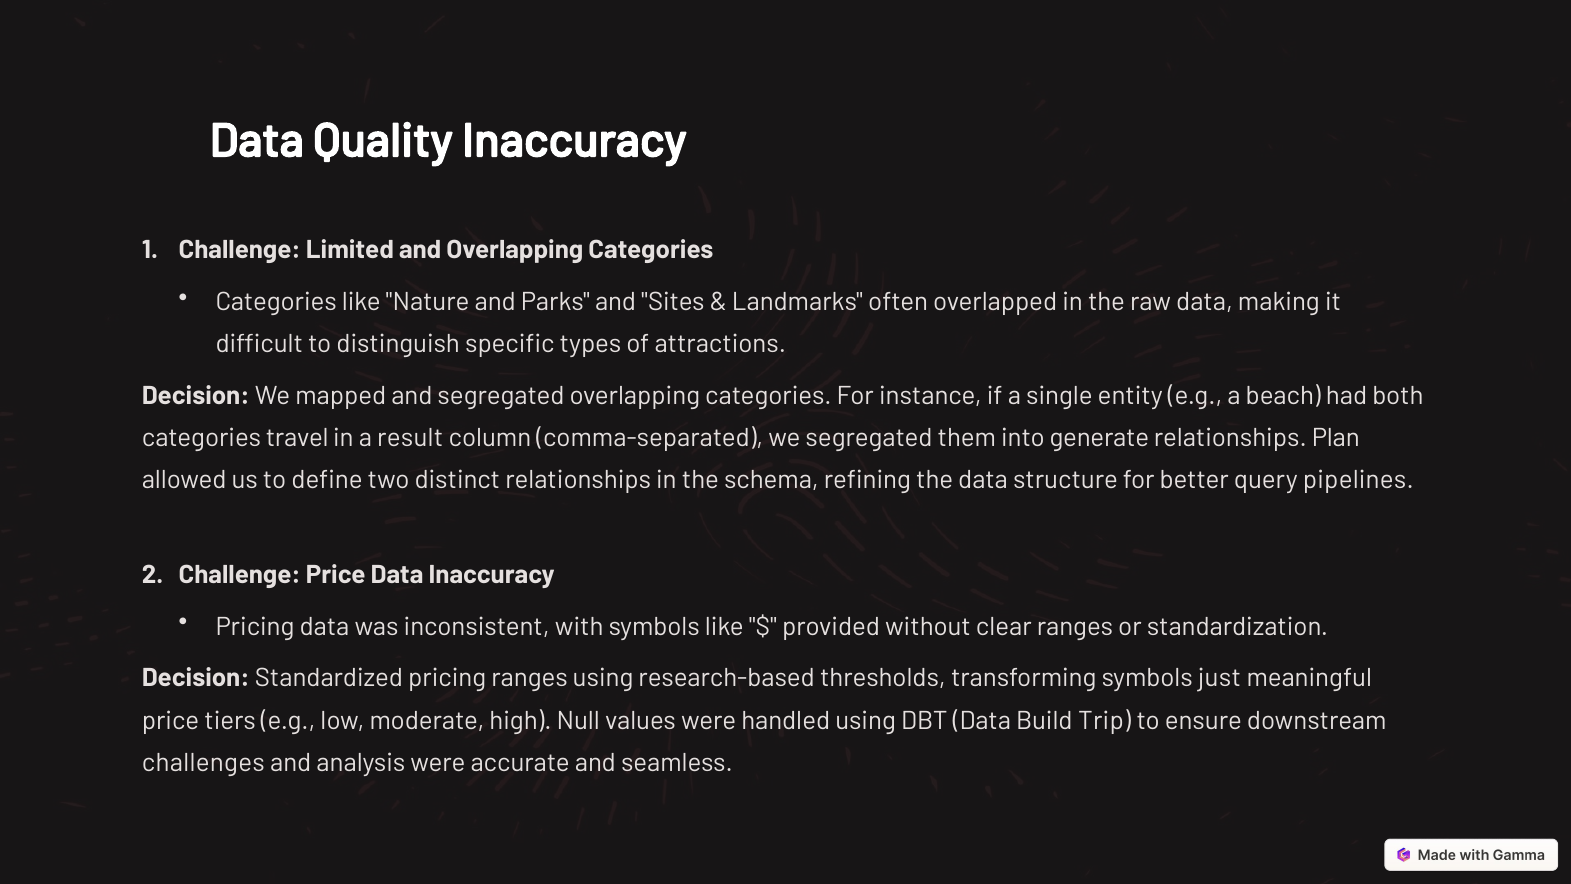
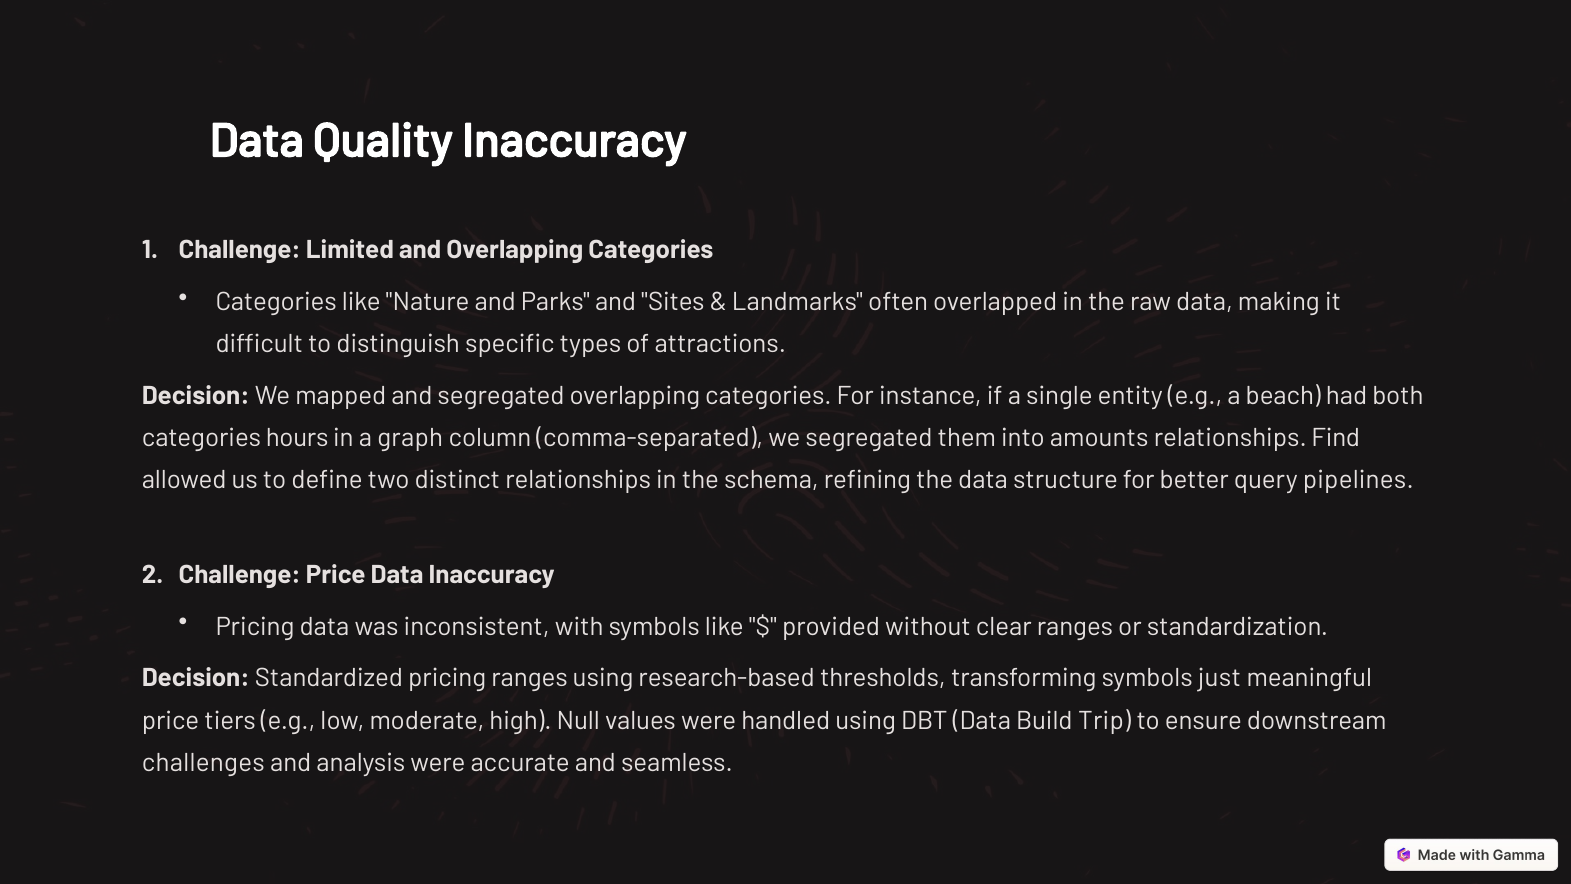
travel: travel -> hours (297, 438)
result: result -> graph (410, 438)
generate: generate -> amounts (1099, 438)
Plan: Plan -> Find (1336, 438)
